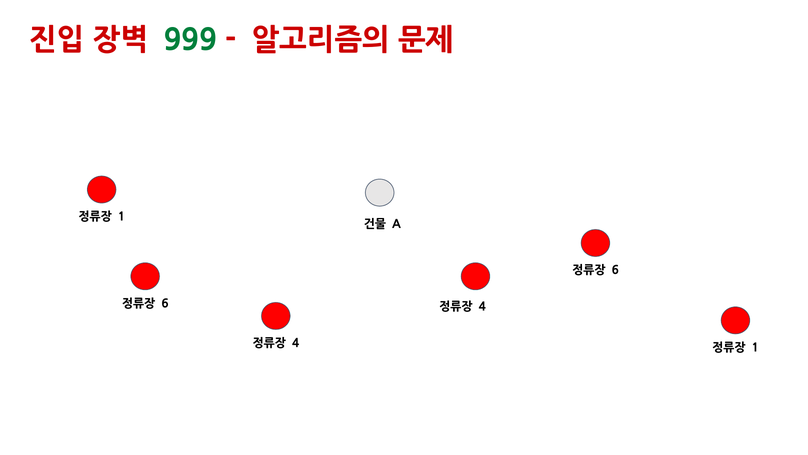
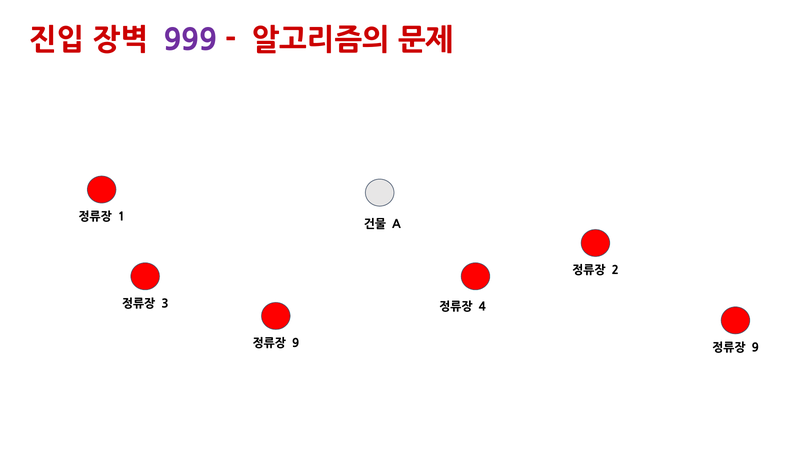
999 colour: green -> purple (190, 40)
6: 6 -> 2 (615, 270)
6: 6 -> 3 (165, 303)
4: 4 -> 9 (296, 343)
1: 1 -> 9 (755, 347)
